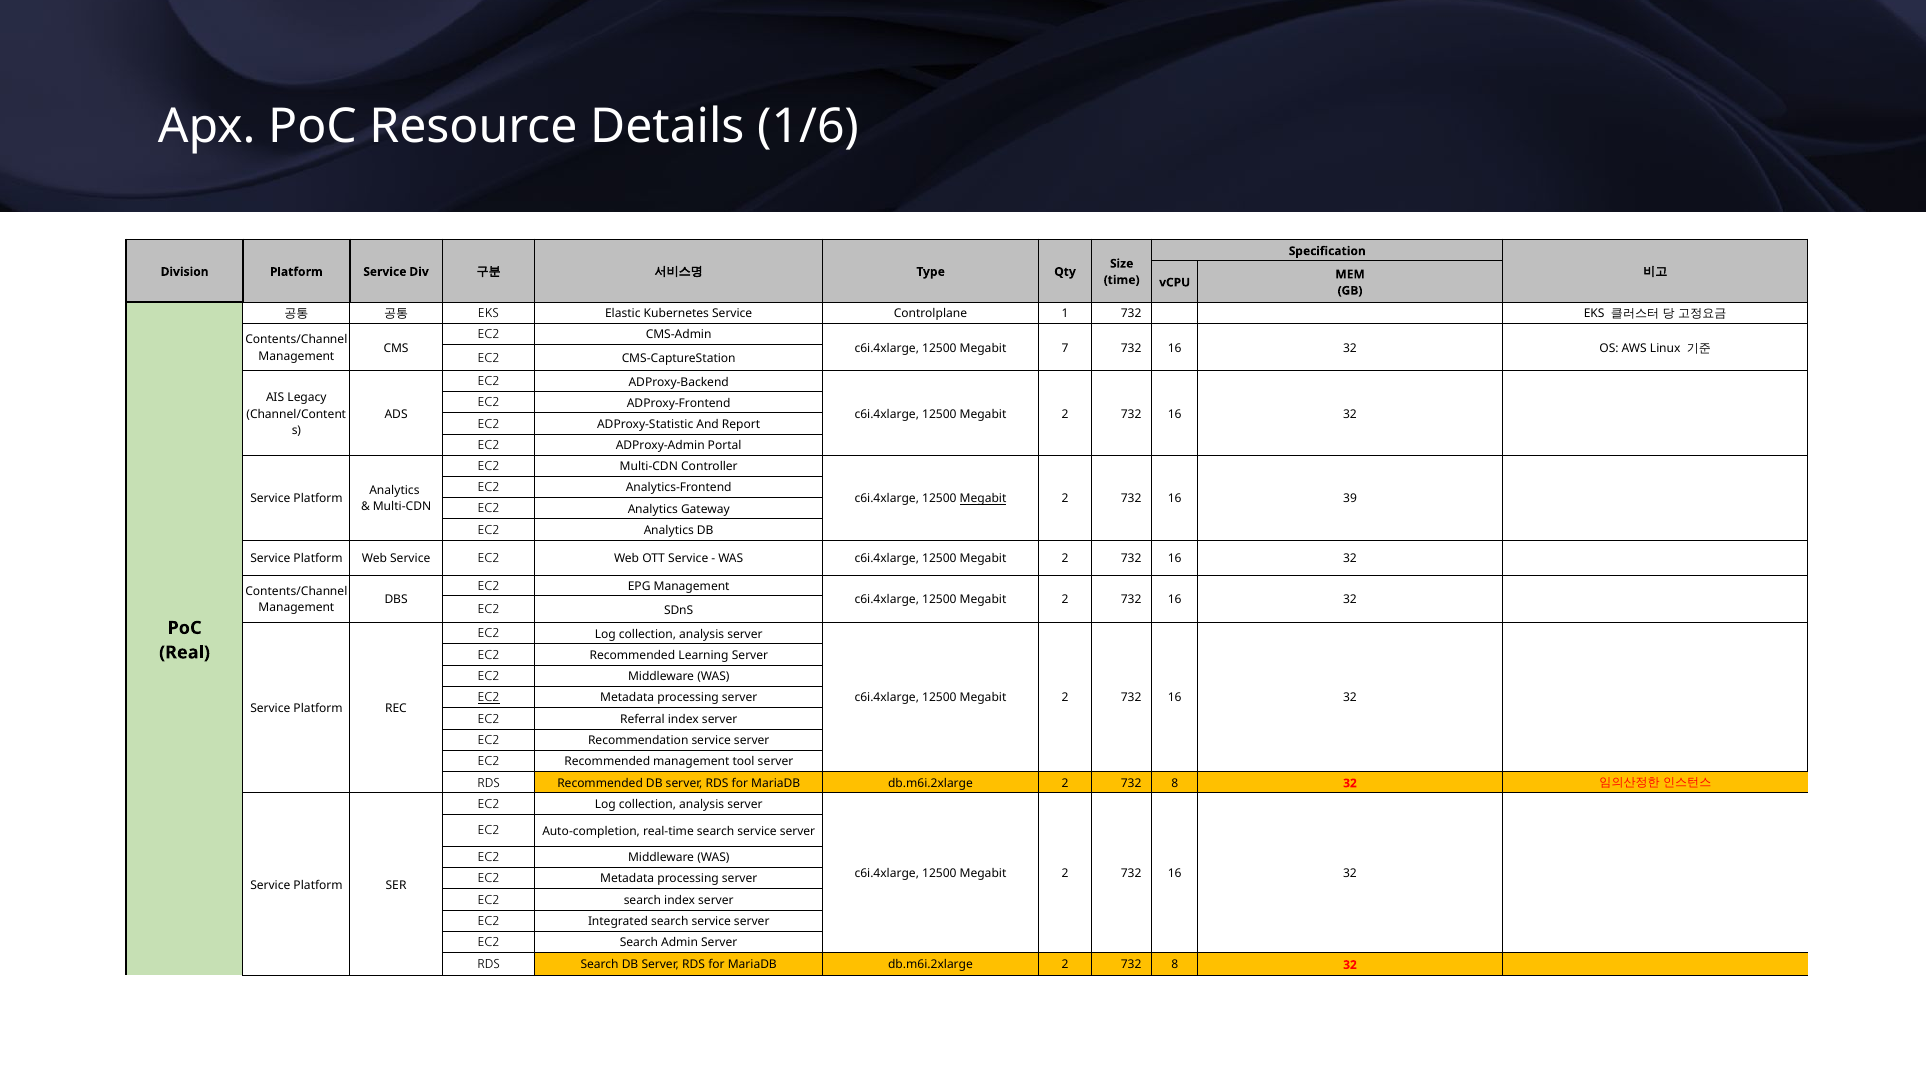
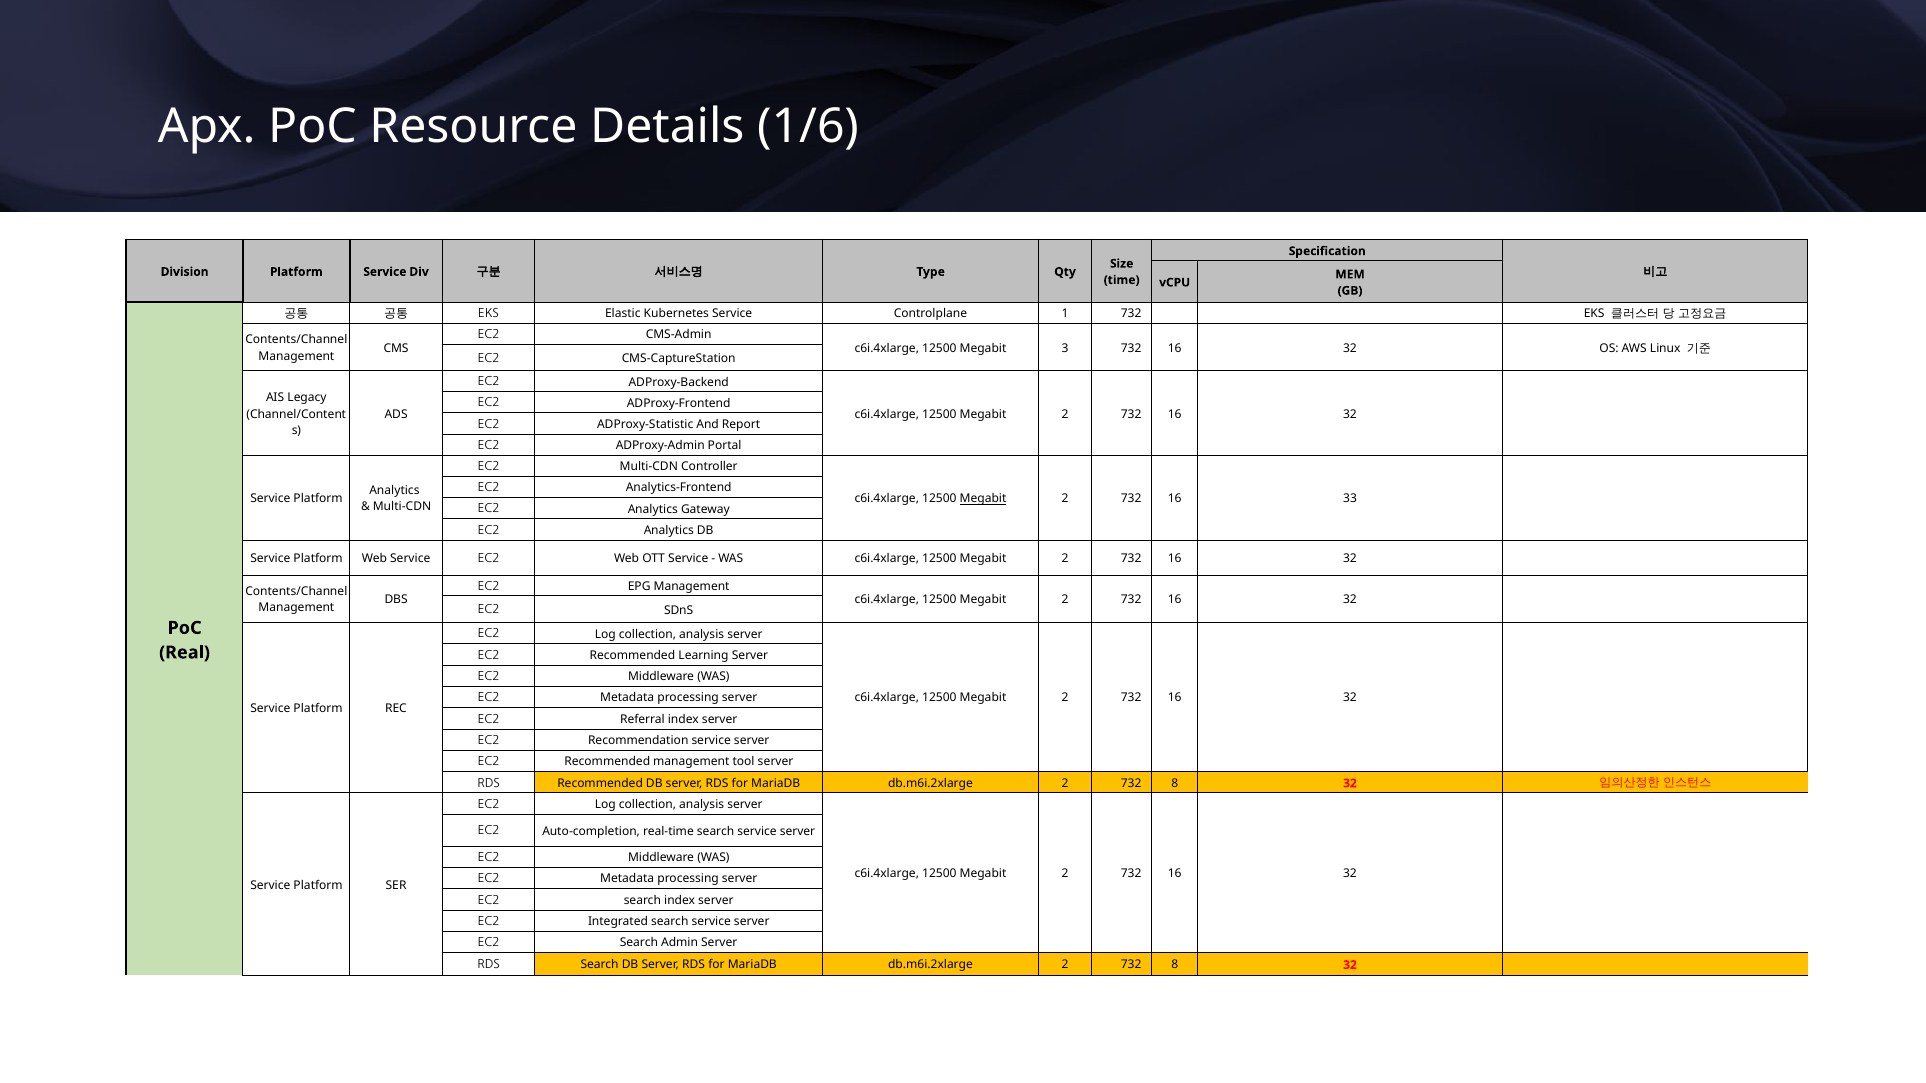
7: 7 -> 3 (1065, 348)
39: 39 -> 33 (1350, 499)
EC2 underline: present -> none (489, 698)
